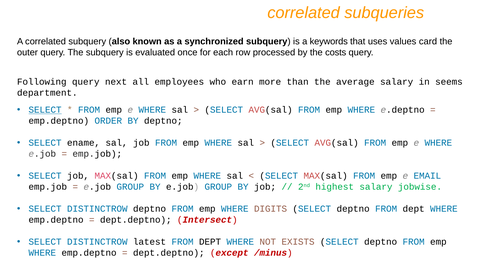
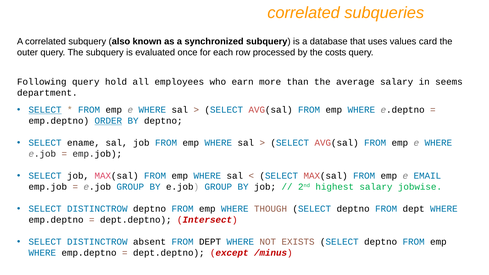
keywords: keywords -> database (329, 42)
next: next -> hold (116, 82)
ORDER underline: none -> present (108, 121)
DIGITS: DIGITS -> THOUGH (271, 209)
latest: latest -> absent (150, 242)
